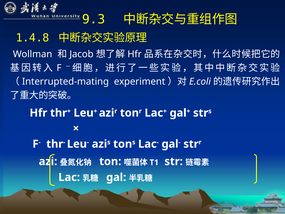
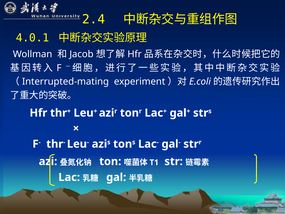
9.3: 9.3 -> 2.4 (94, 19)
1.4.8: 1.4.8 -> 4.0.1 (33, 38)
